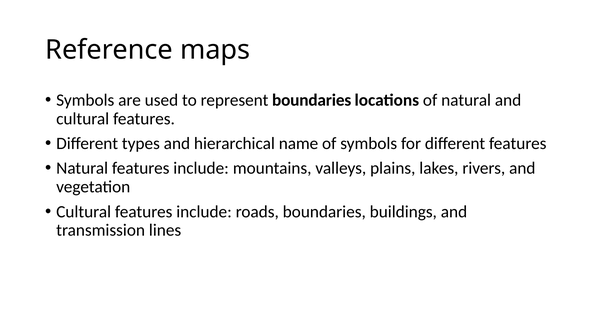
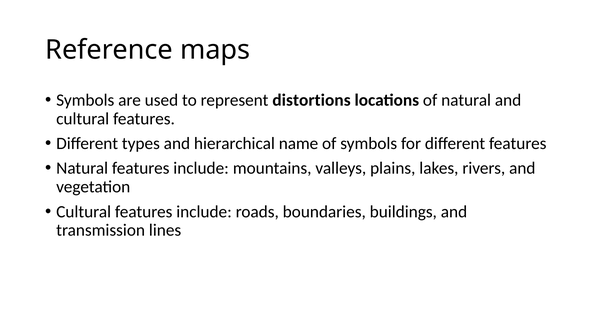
represent boundaries: boundaries -> distortions (312, 100)
